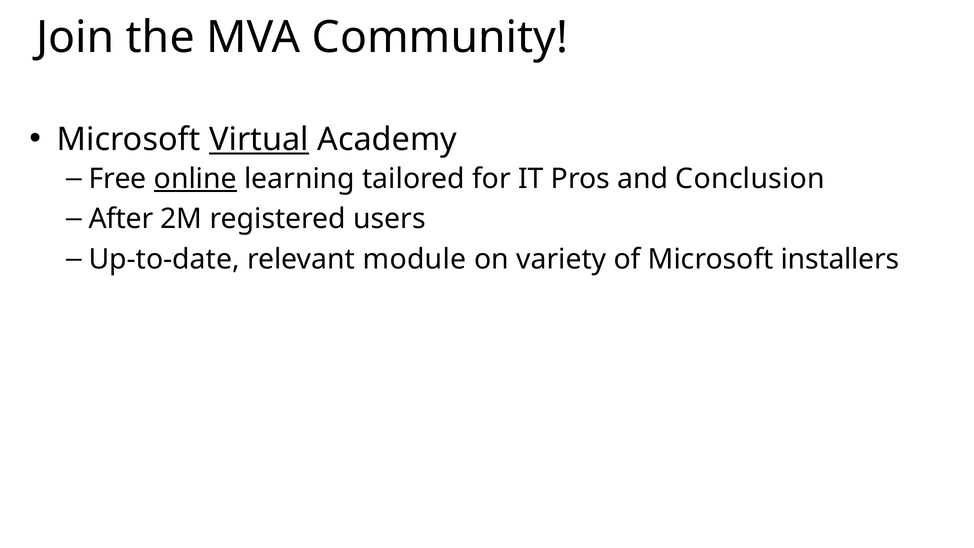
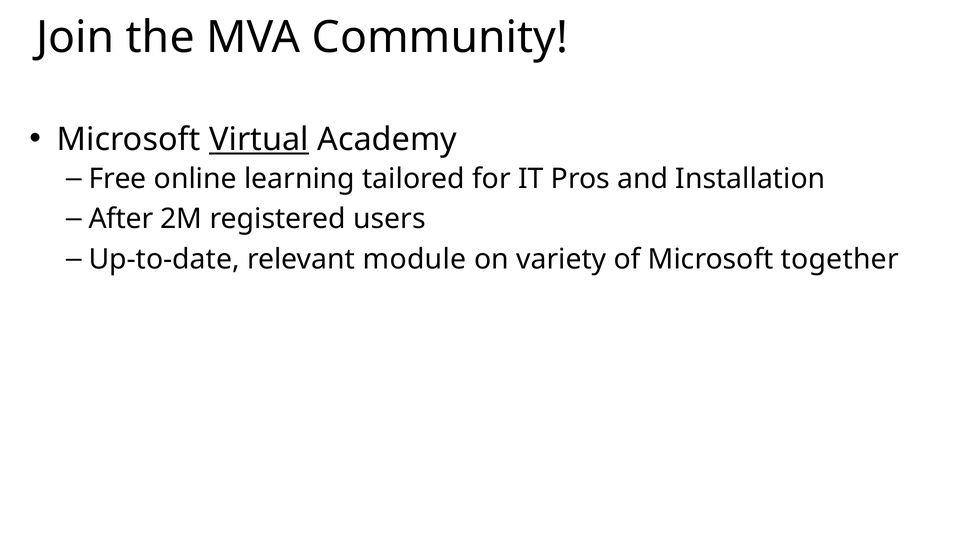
online underline: present -> none (195, 179)
Conclusion: Conclusion -> Installation (750, 179)
installers: installers -> together (840, 259)
